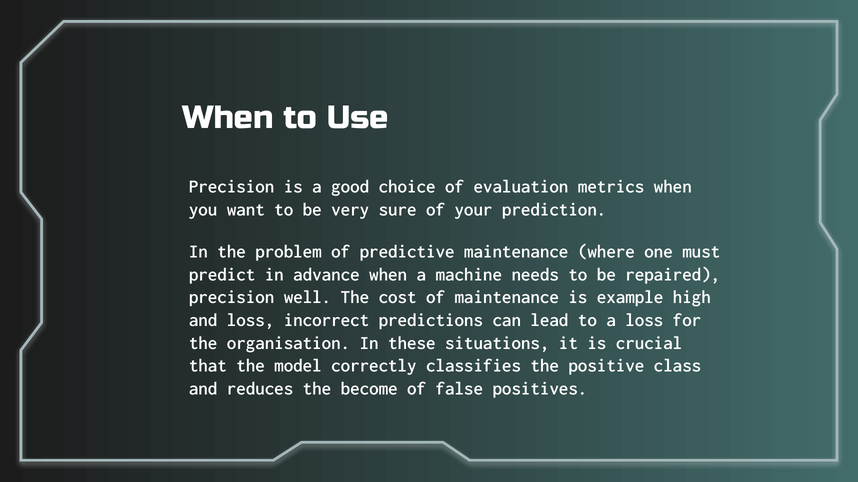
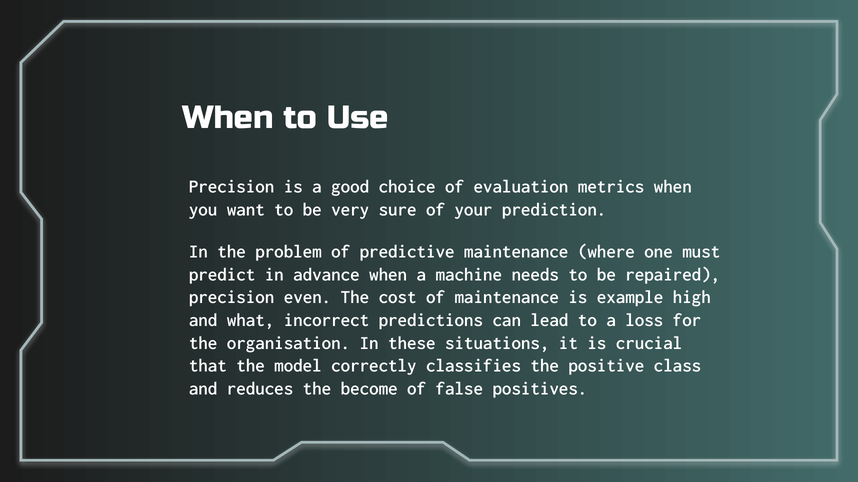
well: well -> even (308, 297)
and loss: loss -> what (251, 320)
